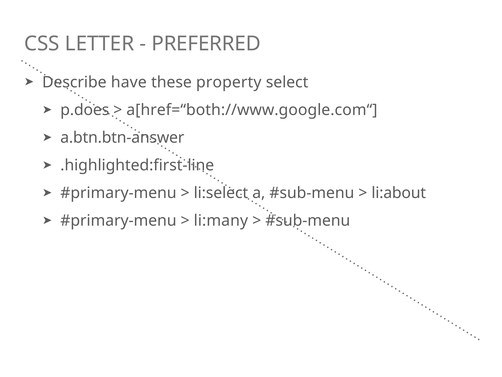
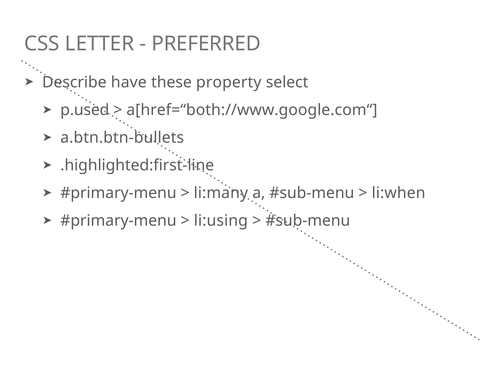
p.does: p.does -> p.used (85, 110)
a.btn.btn-answer: a.btn.btn-answer -> a.btn.btn-bullets (122, 137)
li:select: li:select -> li:many (221, 193)
li:about: li:about -> li:when (399, 193)
li:many: li:many -> li:using (221, 220)
